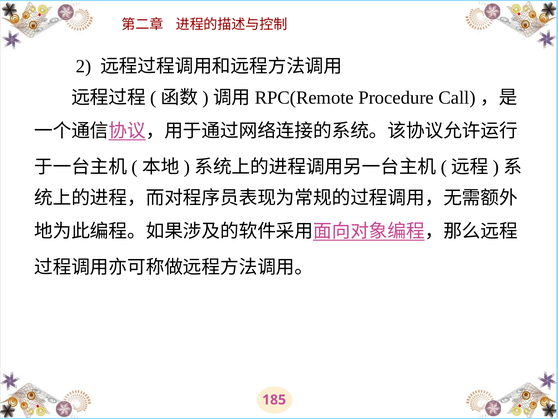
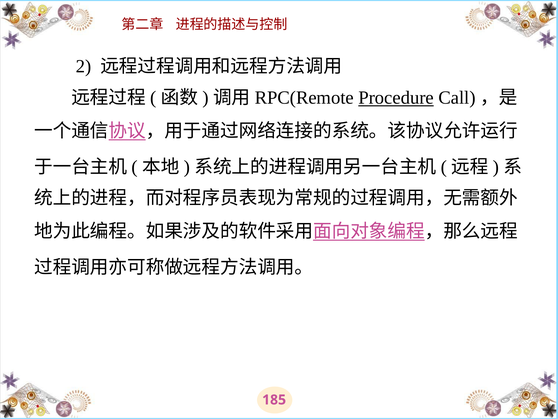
Procedure underline: none -> present (396, 98)
